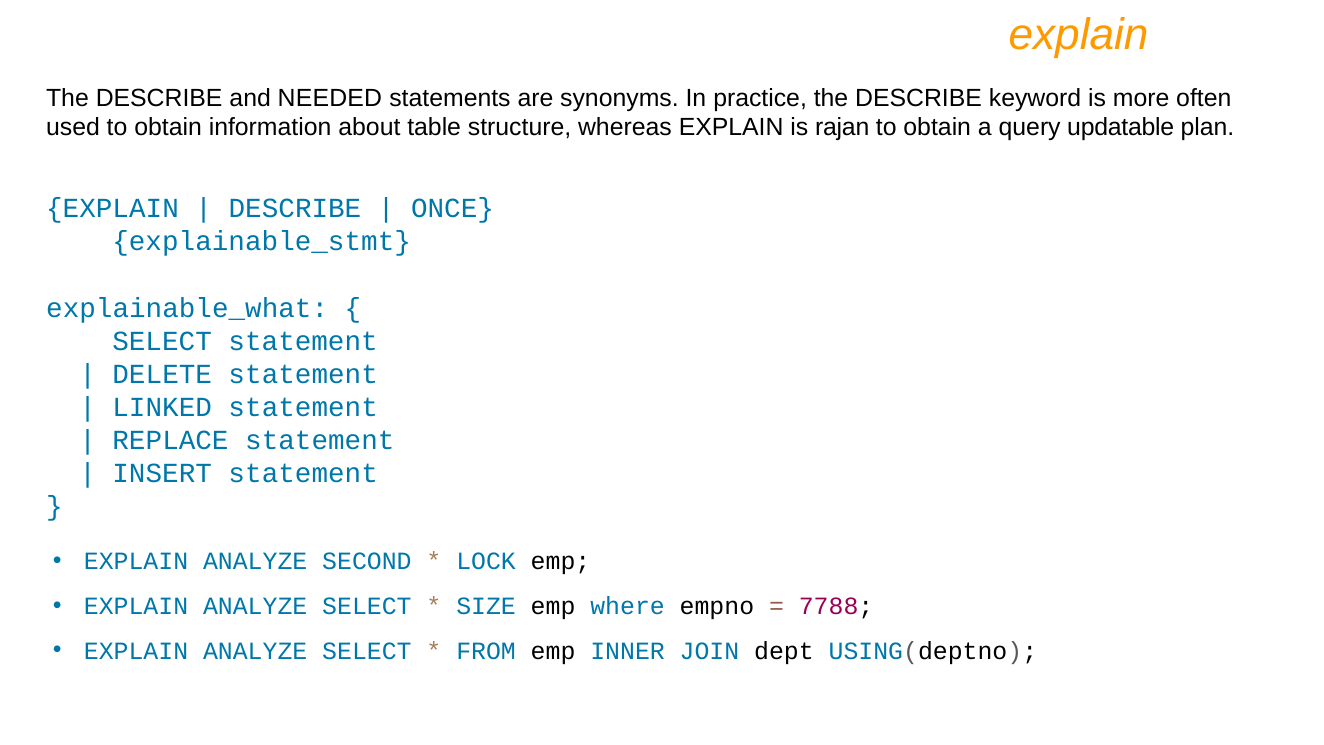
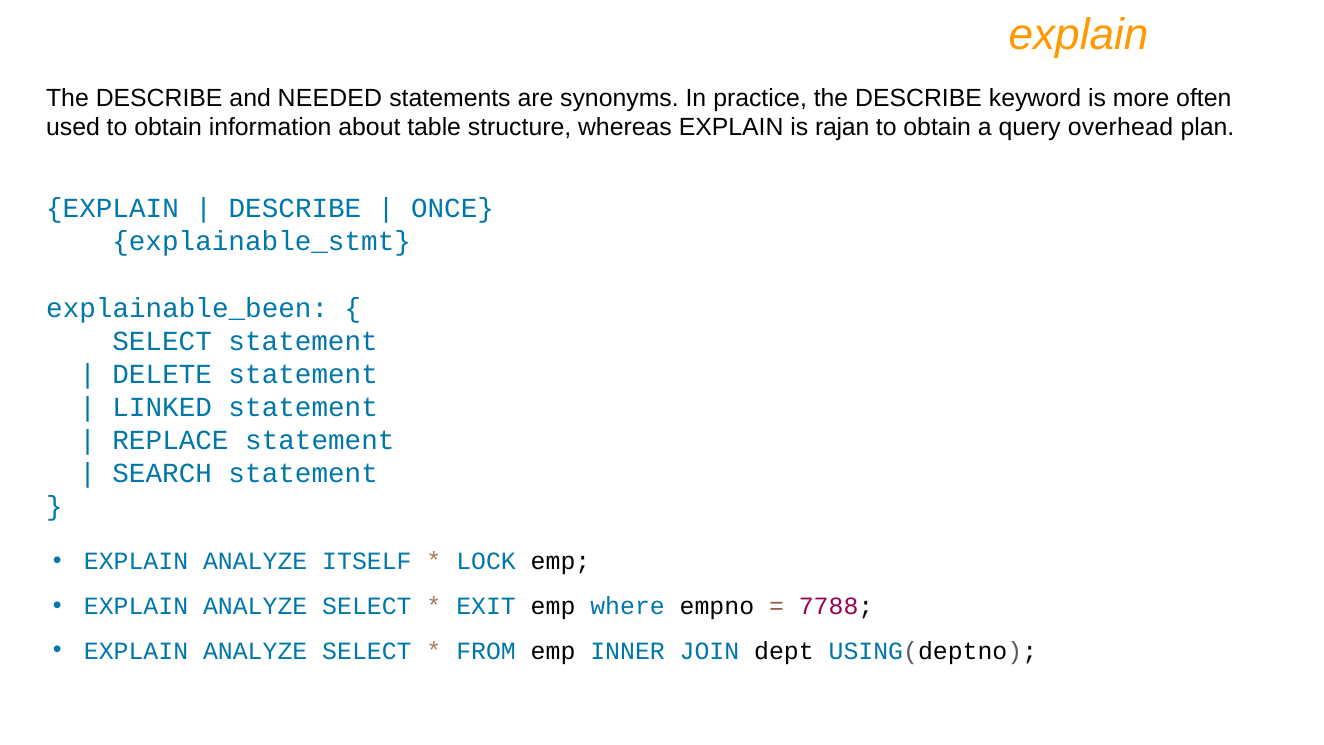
updatable: updatable -> overhead (1120, 128)
explainable_what: explainable_what -> explainable_been (187, 308)
INSERT: INSERT -> SEARCH (162, 474)
SECOND: SECOND -> ITSELF (367, 561)
SIZE: SIZE -> EXIT (486, 606)
